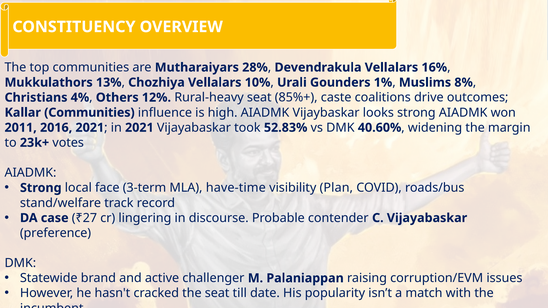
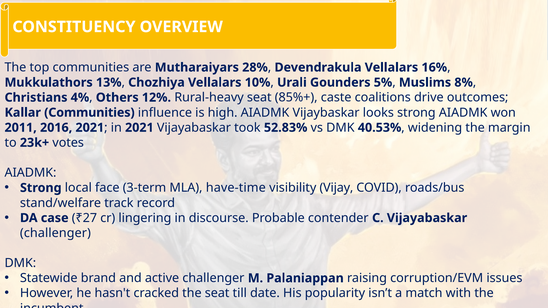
1%: 1% -> 5% (383, 83)
40.60%: 40.60% -> 40.53% (380, 128)
Plan: Plan -> Vijay (336, 188)
preference: preference -> challenger (55, 233)
